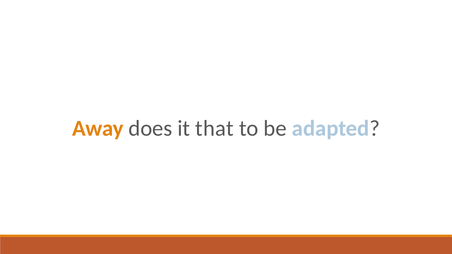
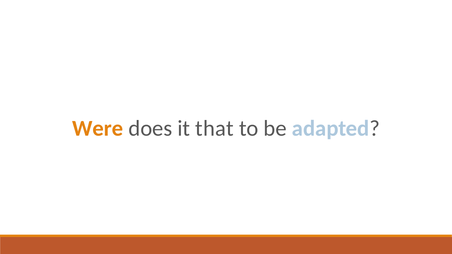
Away: Away -> Were (98, 129)
